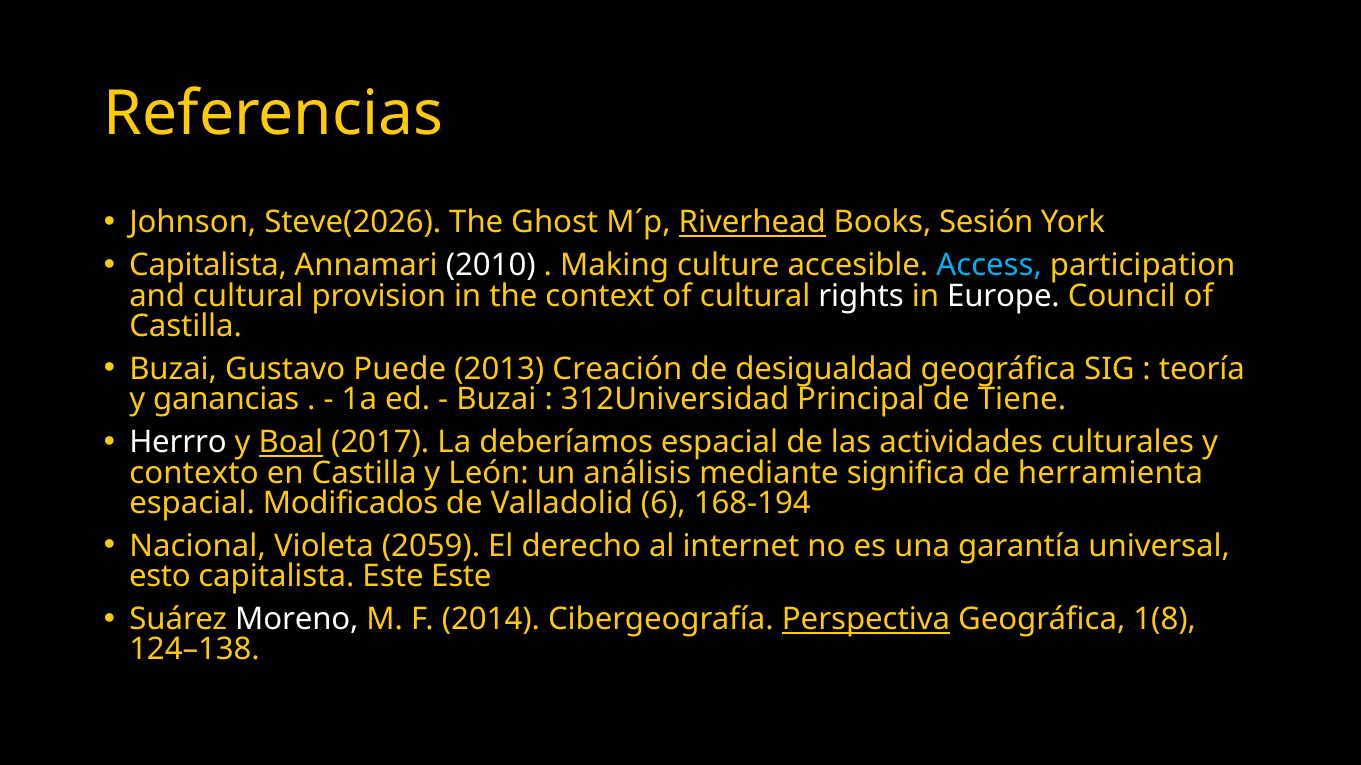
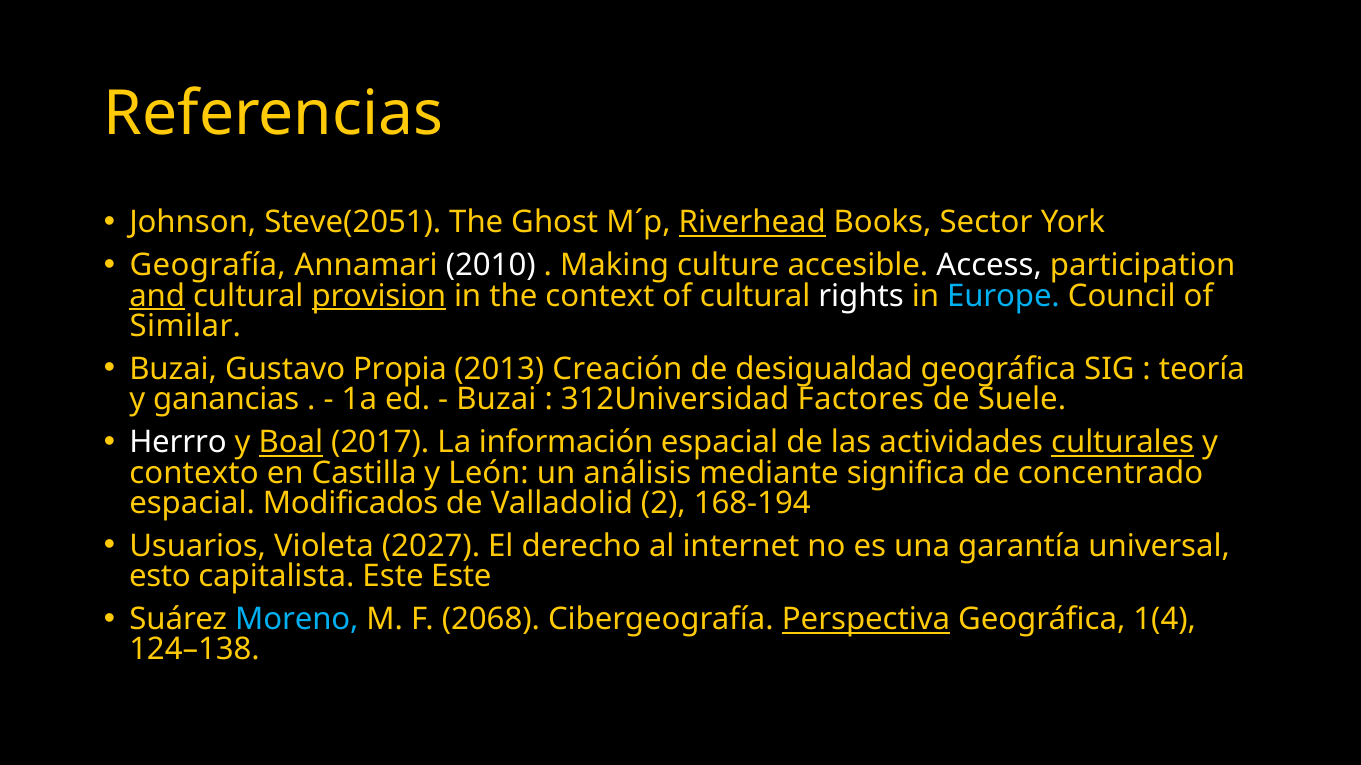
Steve(2026: Steve(2026 -> Steve(2051 (353, 223)
Sesión: Sesión -> Sector (986, 223)
Capitalista: Capitalista -> Geografía (208, 266)
Access colour: light blue -> white (989, 266)
and underline: none -> present (157, 296)
provision underline: none -> present (379, 296)
Europe colour: white -> light blue (1003, 296)
Castilla: Castilla -> Similar (185, 326)
Puede: Puede -> Propia (400, 370)
Principal: Principal -> Factores (861, 400)
Tiene: Tiene -> Suele (1022, 400)
deberíamos: deberíamos -> información (566, 443)
culturales underline: none -> present (1123, 443)
herramienta: herramienta -> concentrado (1111, 473)
6: 6 -> 2 (663, 503)
Nacional: Nacional -> Usuarios (198, 546)
2059: 2059 -> 2027 (431, 546)
Moreno colour: white -> light blue (297, 620)
2014: 2014 -> 2068 (491, 620)
1(8: 1(8 -> 1(4 (1165, 620)
